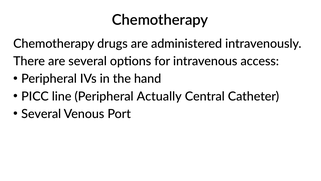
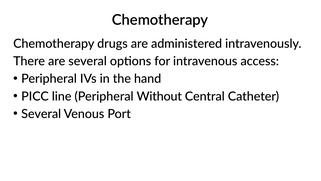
Actually: Actually -> Without (159, 96)
